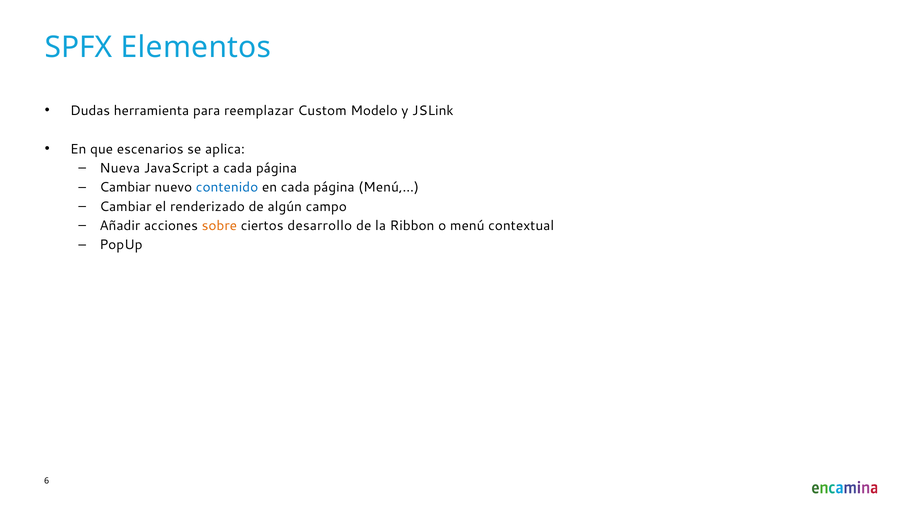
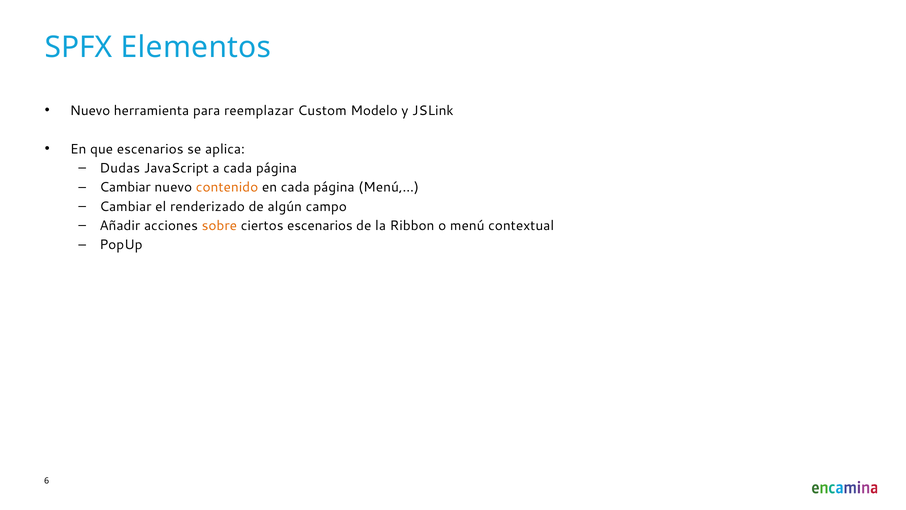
Dudas: Dudas -> Nuevo (90, 111)
Nueva: Nueva -> Dudas (120, 168)
contenido colour: blue -> orange (227, 187)
ciertos desarrollo: desarrollo -> escenarios (320, 226)
